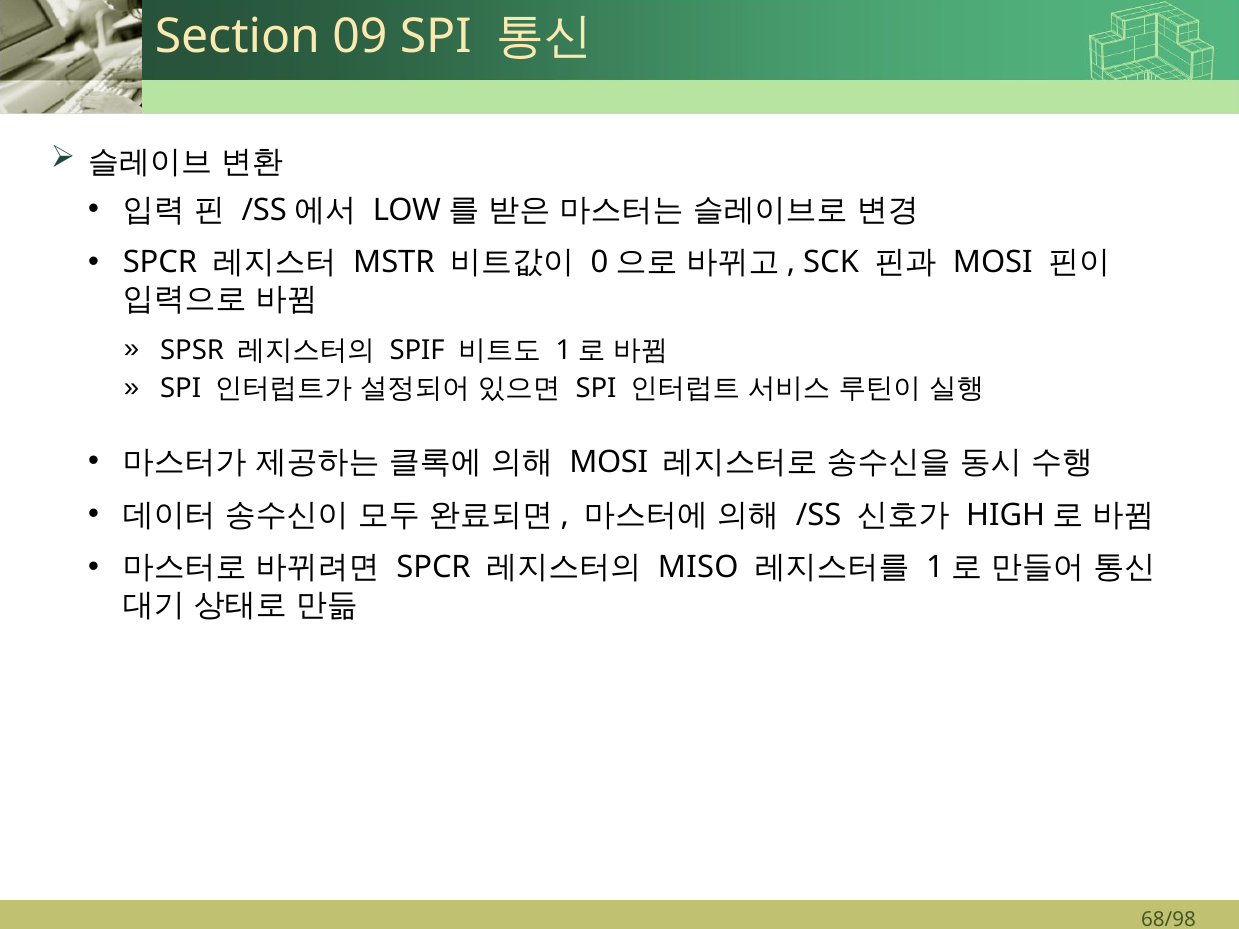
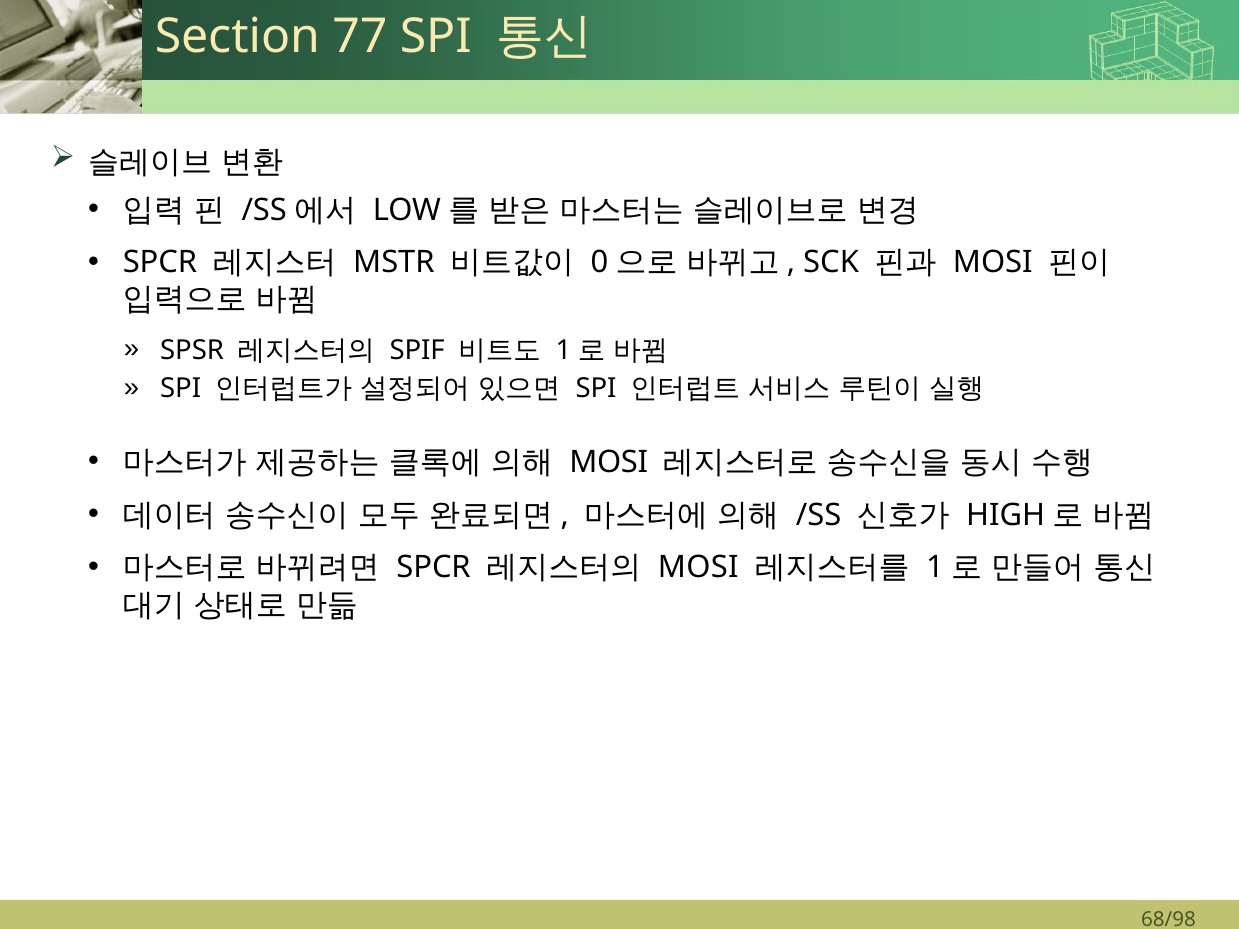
09: 09 -> 77 (360, 37)
MISO: MISO -> MOSI (698, 568)
